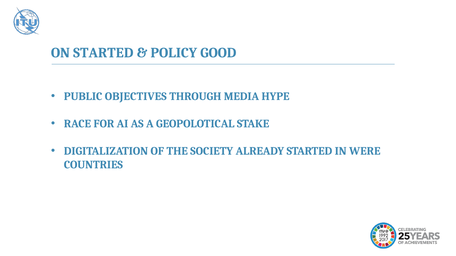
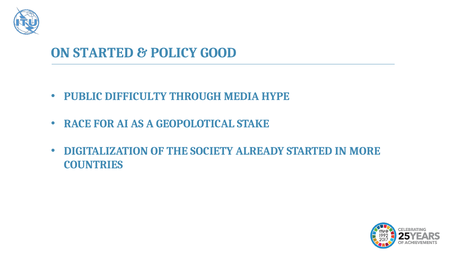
OBJECTIVES: OBJECTIVES -> DIFFICULTY (136, 97)
WERE: WERE -> MORE (365, 151)
